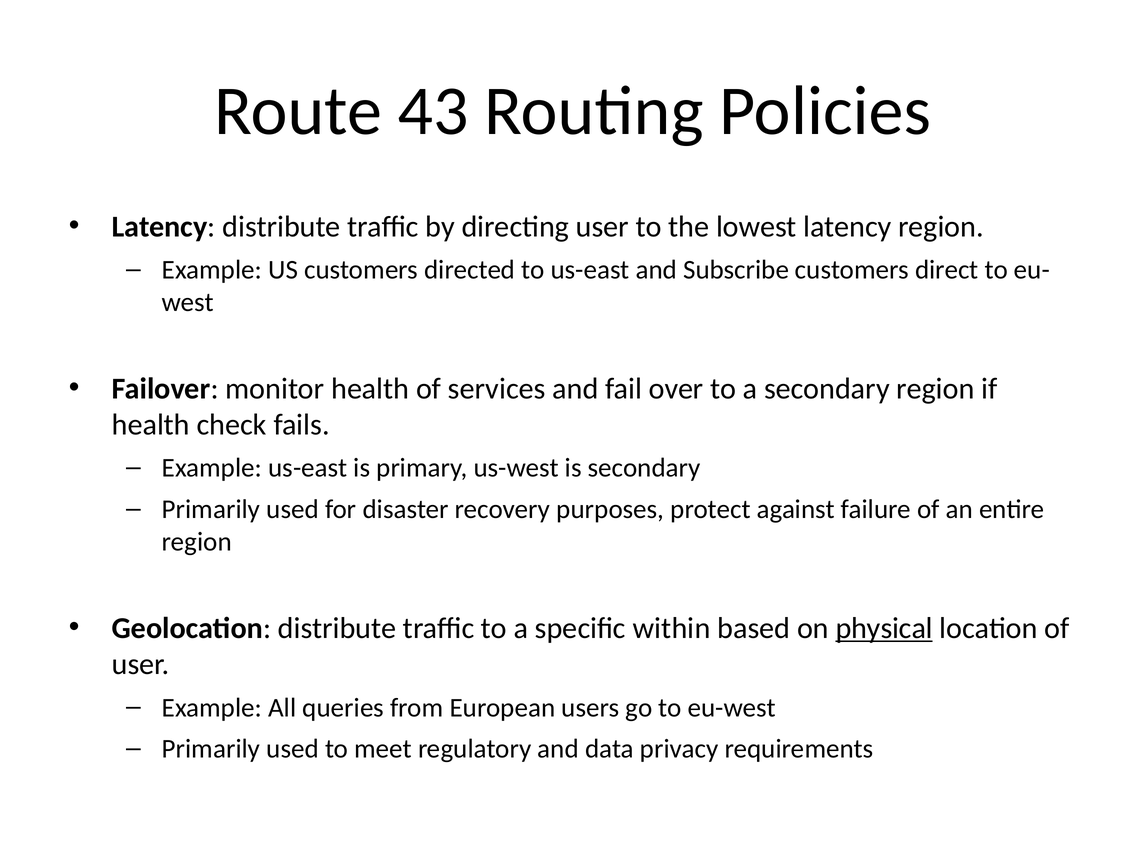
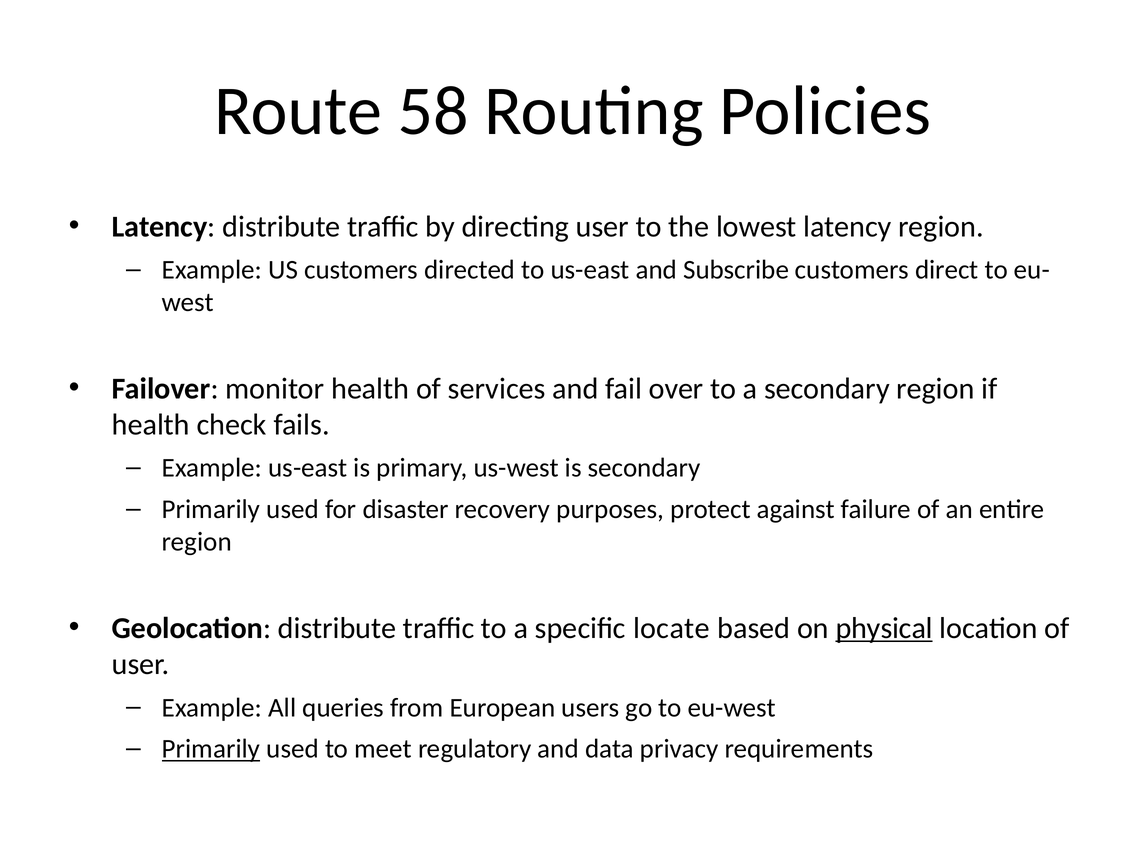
43: 43 -> 58 (433, 111)
within: within -> locate (671, 628)
Primarily underline: none -> present (211, 749)
